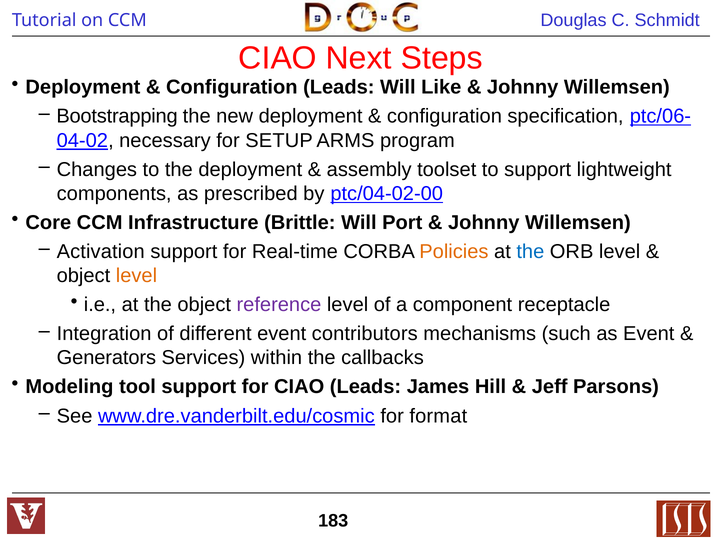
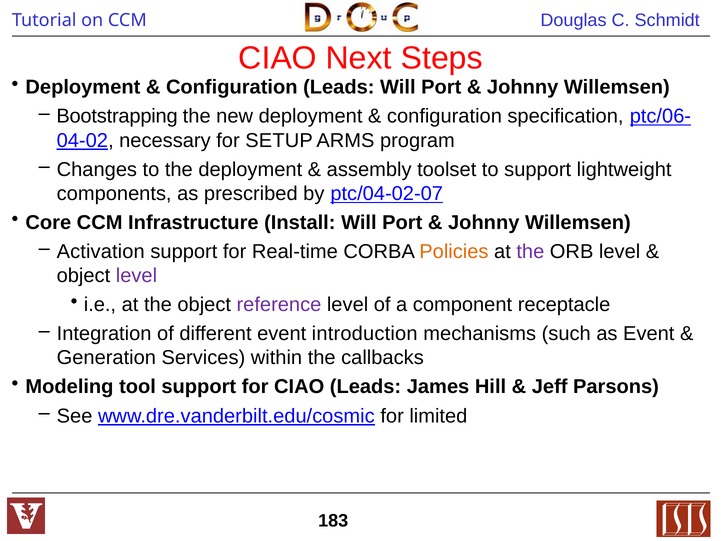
Leads Will Like: Like -> Port (441, 87)
ptc/04-02-00: ptc/04-02-00 -> ptc/04-02-07 (387, 194)
Brittle: Brittle -> Install (300, 223)
the colour: blue -> purple (530, 252)
level colour: orange -> purple (136, 276)
contributors: contributors -> introduction (365, 334)
Generators: Generators -> Generation (106, 358)
format: format -> limited (438, 416)
